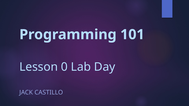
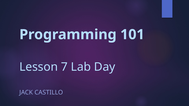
0: 0 -> 7 (64, 67)
